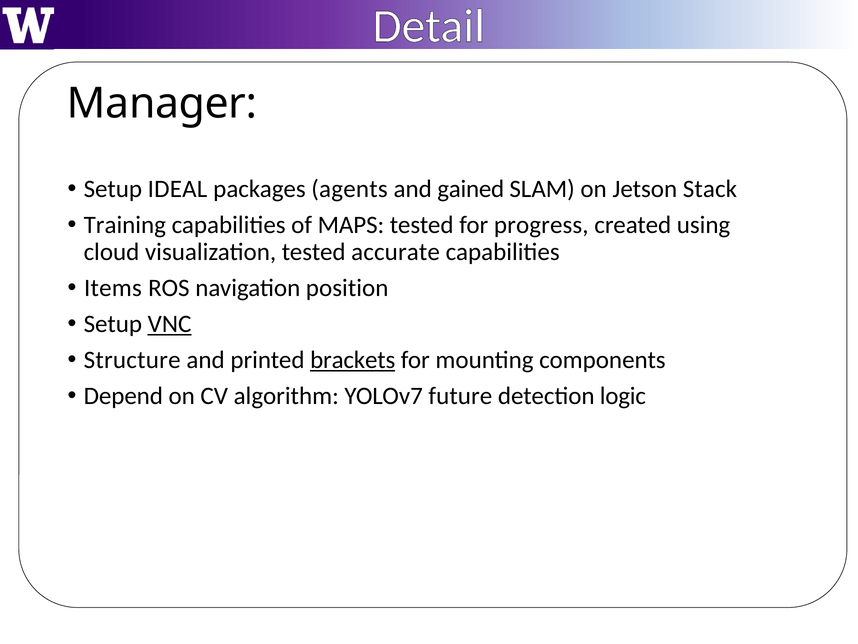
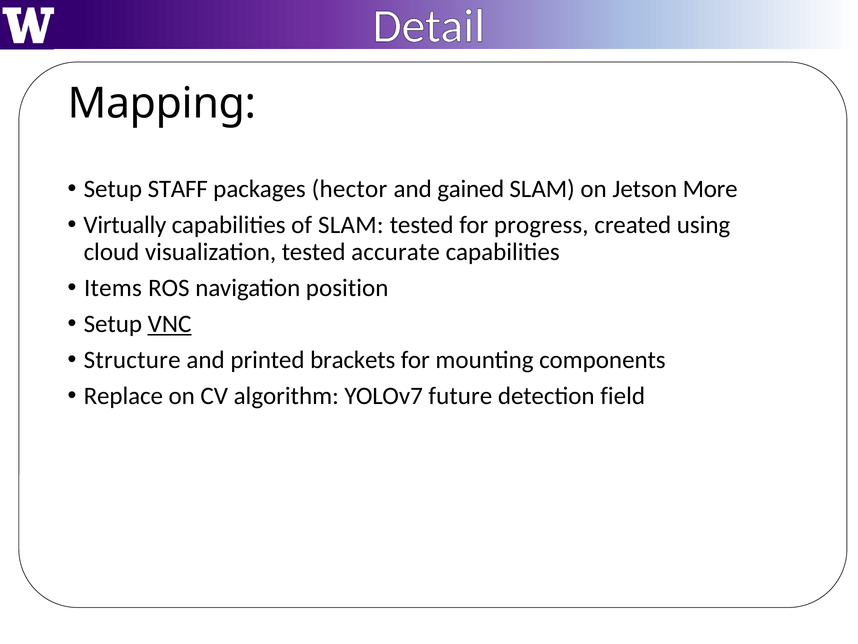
Manager: Manager -> Mapping (162, 103)
IDEAL: IDEAL -> STAFF (178, 189)
agents: agents -> hector (349, 189)
Stack: Stack -> More (710, 189)
Training: Training -> Virtually (125, 225)
of MAPS: MAPS -> SLAM (351, 225)
brackets underline: present -> none (353, 360)
Depend: Depend -> Replace (123, 396)
logic: logic -> field (623, 396)
